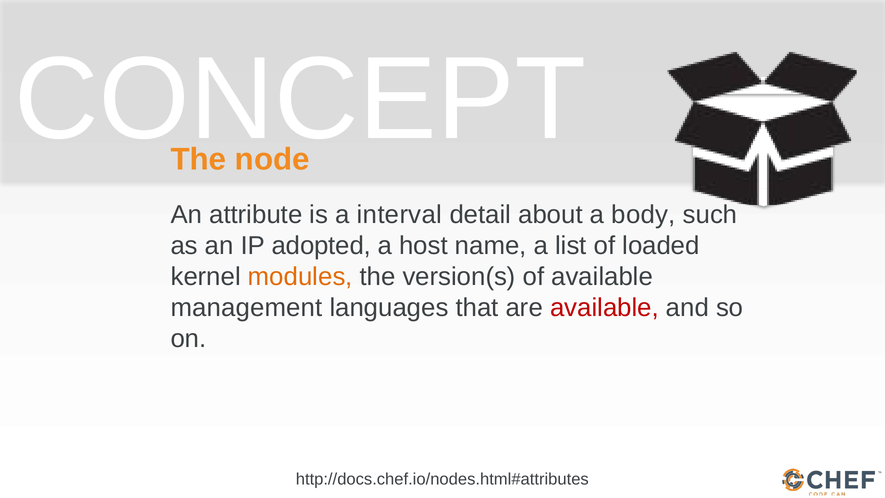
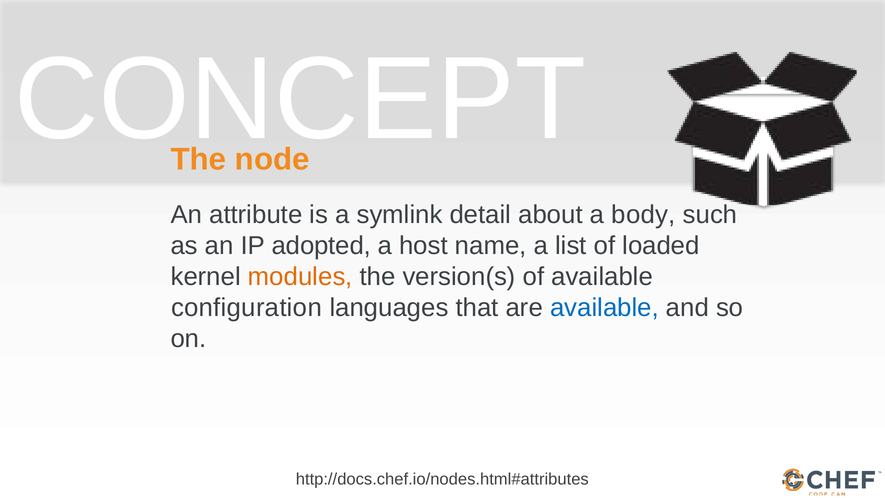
interval: interval -> symlink (400, 215)
management: management -> configuration (246, 308)
available colour: red -> blue (604, 308)
